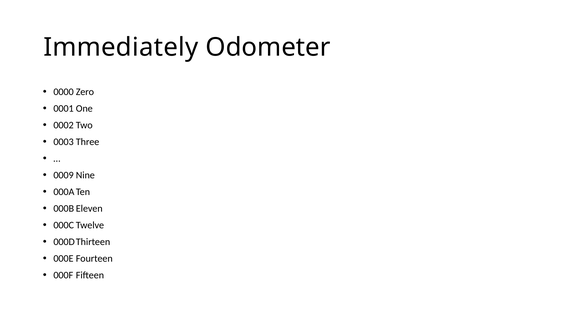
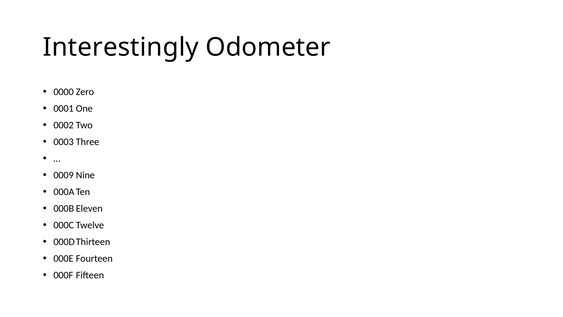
Immediately: Immediately -> Interestingly (121, 47)
